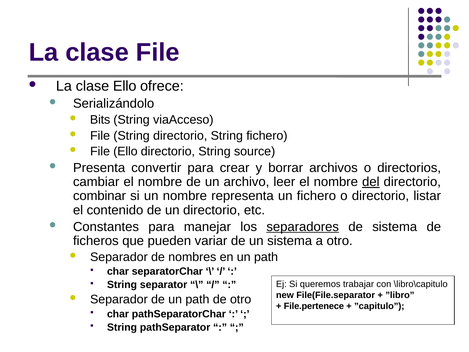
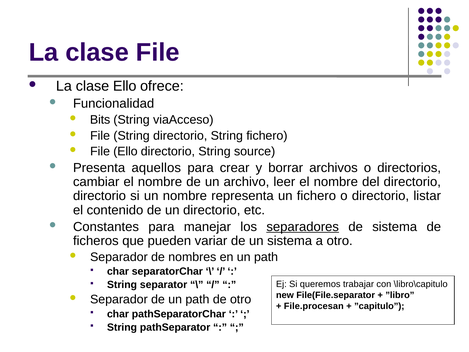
Serializándolo: Serializándolo -> Funcionalidad (114, 104)
convertir: convertir -> aquellos (156, 168)
del underline: present -> none (371, 182)
combinar: combinar -> directorio (99, 196)
File.pertenece: File.pertenece -> File.procesan (314, 306)
